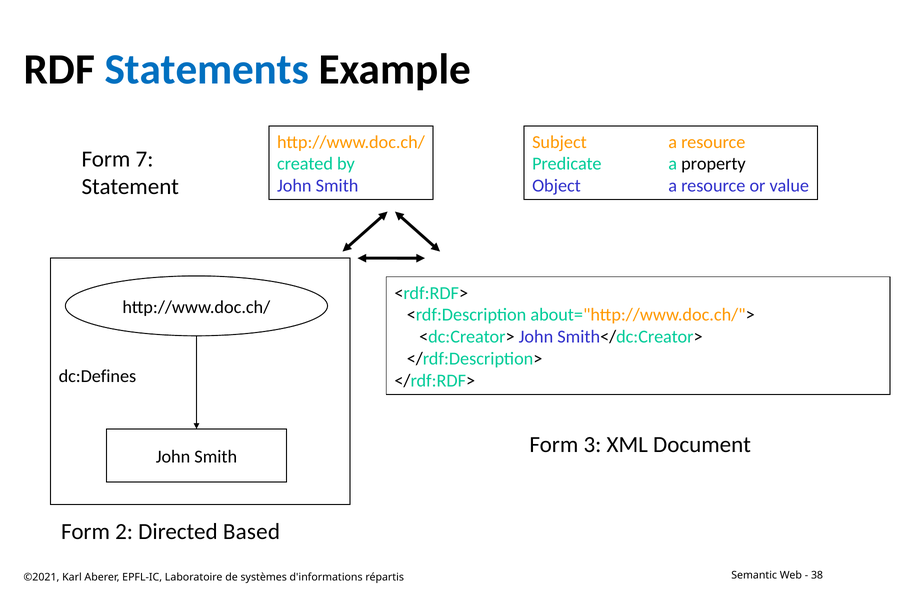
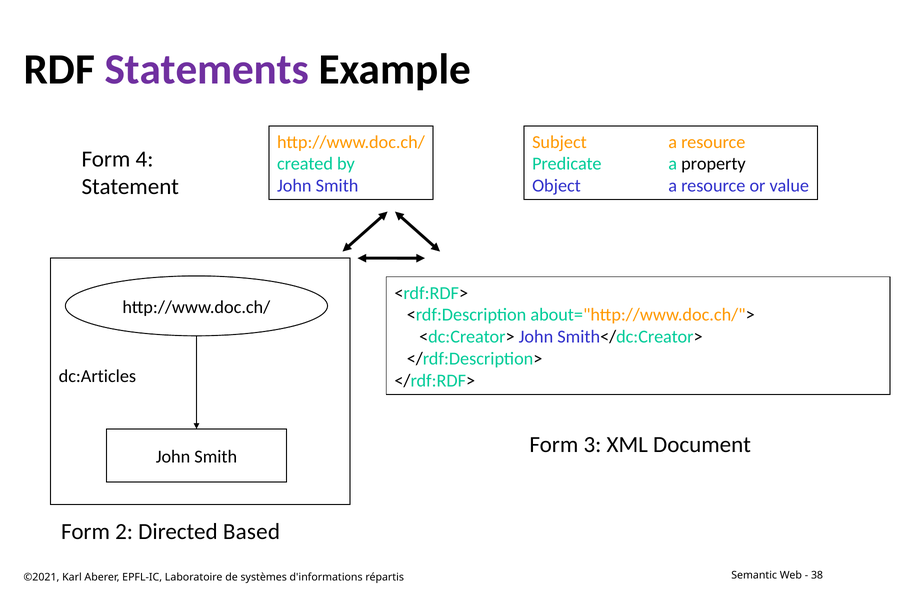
Statements colour: blue -> purple (207, 70)
7: 7 -> 4 (145, 159)
dc:Defines: dc:Defines -> dc:Articles (97, 377)
